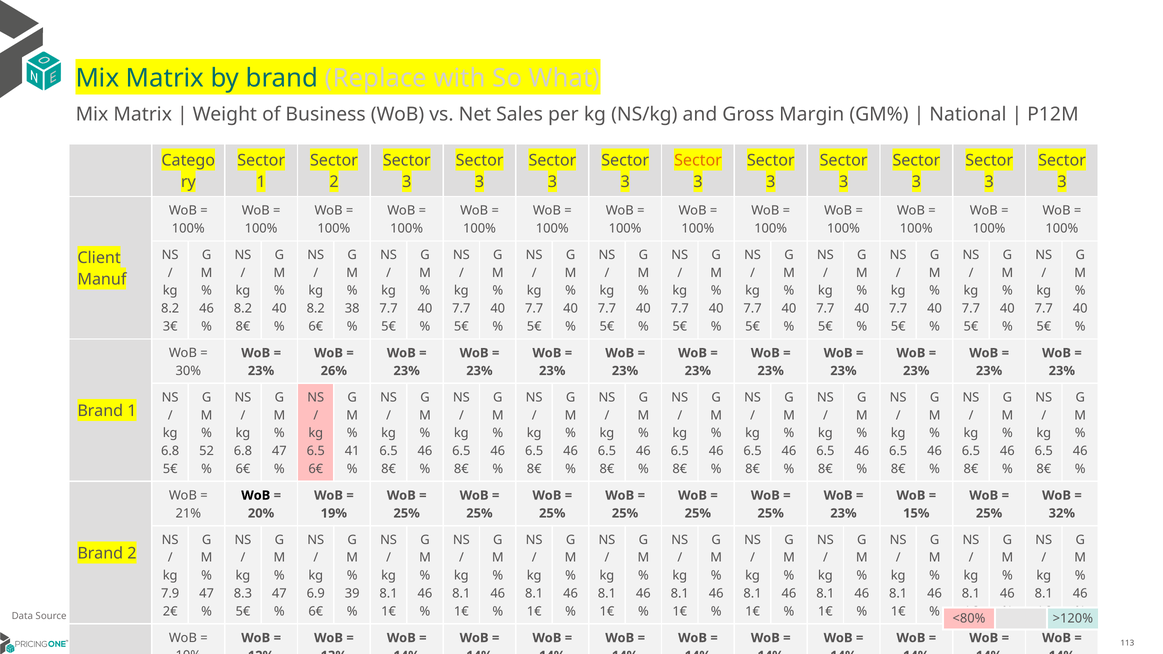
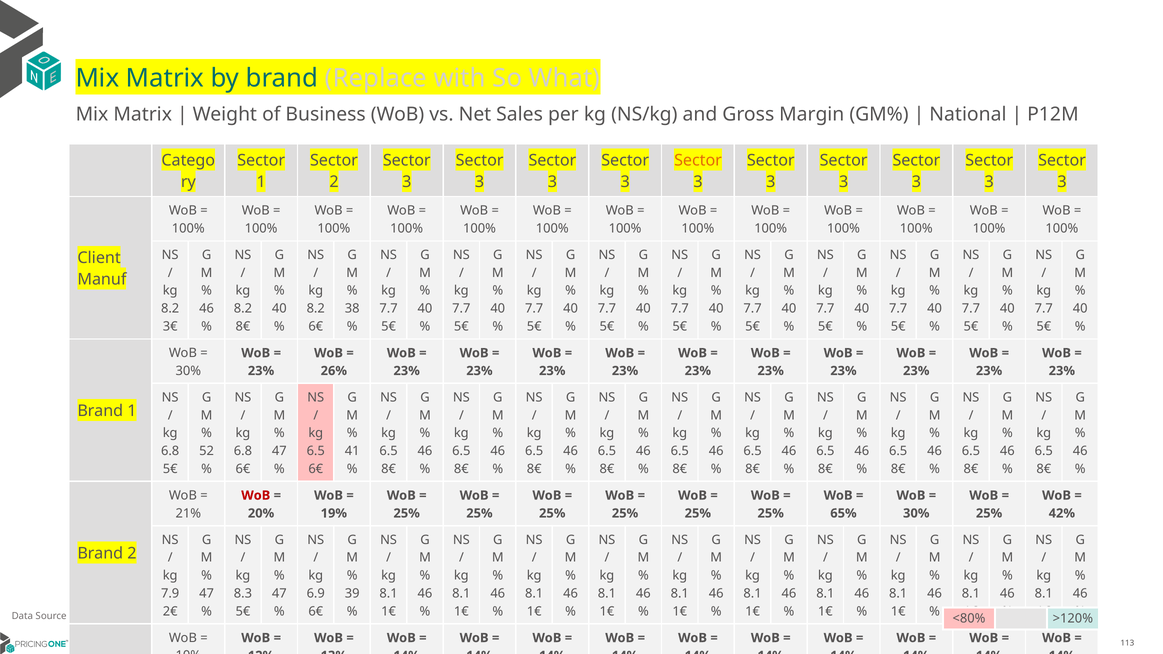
WoB colour: black -> red (256, 496)
23%: 23% -> 65% (843, 513)
15%: 15% -> 30% (916, 513)
32%: 32% -> 42% (1062, 513)
